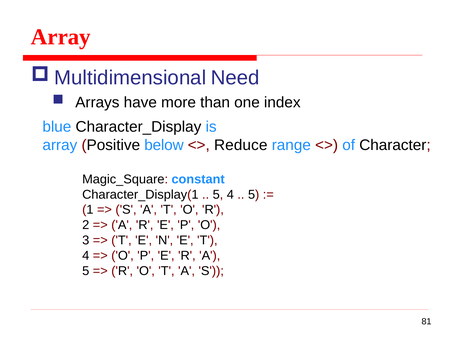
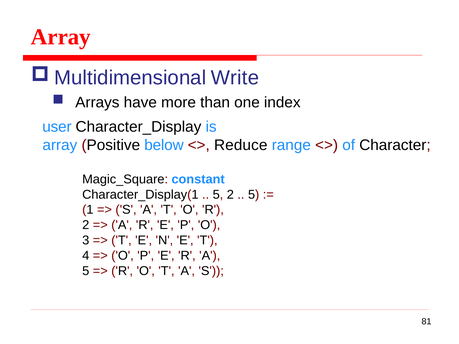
Need: Need -> Write (235, 78)
blue: blue -> user (57, 127)
5 4: 4 -> 2 (230, 195)
